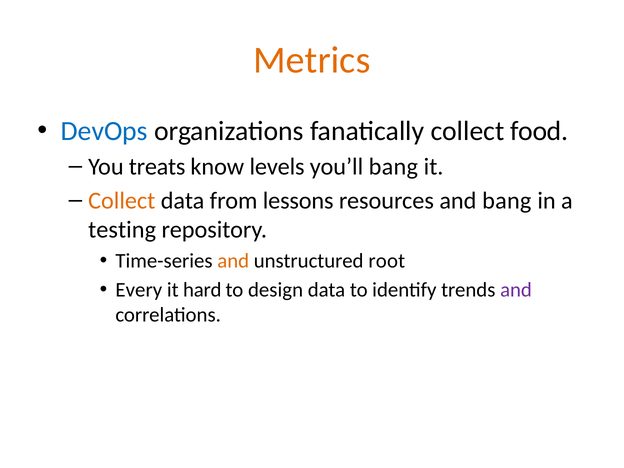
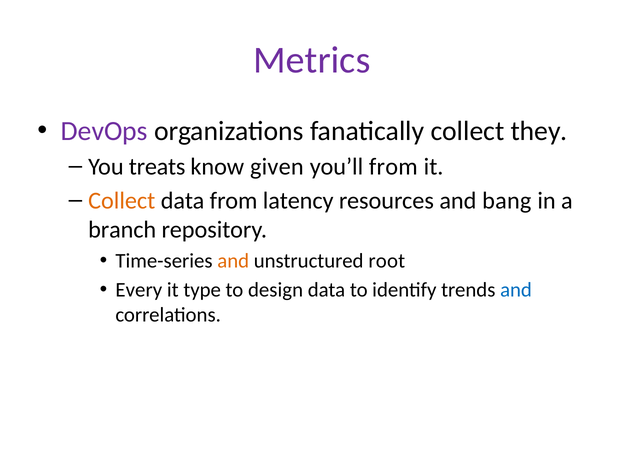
Metrics colour: orange -> purple (312, 60)
DevOps colour: blue -> purple (104, 131)
food: food -> they (539, 131)
levels: levels -> given (277, 167)
you’ll bang: bang -> from (393, 167)
lessons: lessons -> latency (298, 201)
testing: testing -> branch (122, 230)
hard: hard -> type (202, 290)
and colour: purple -> blue (516, 290)
